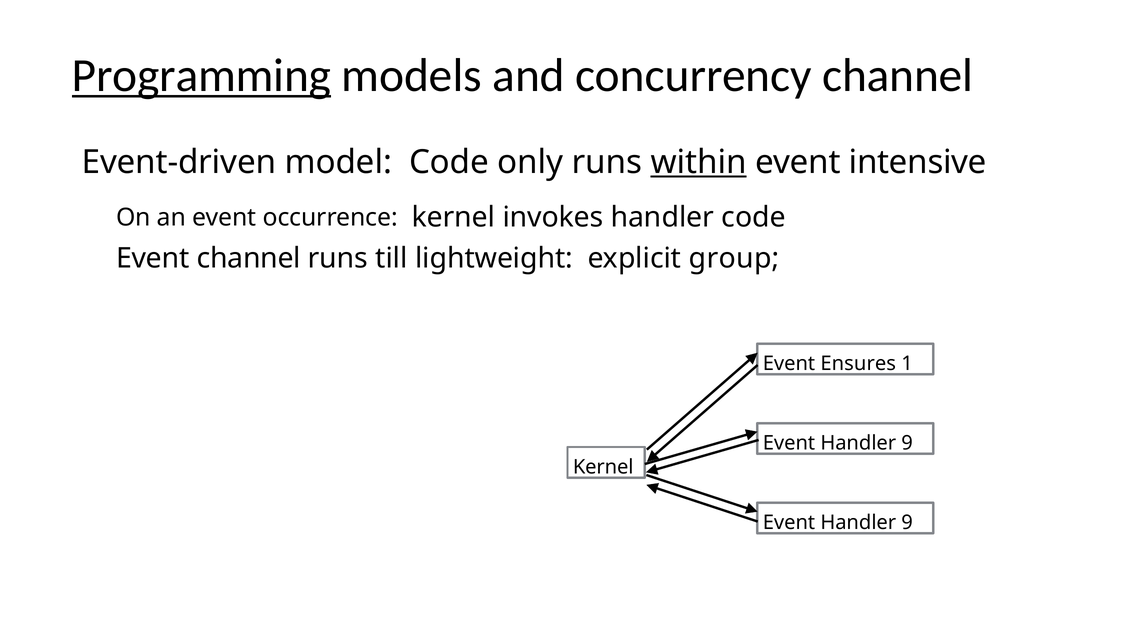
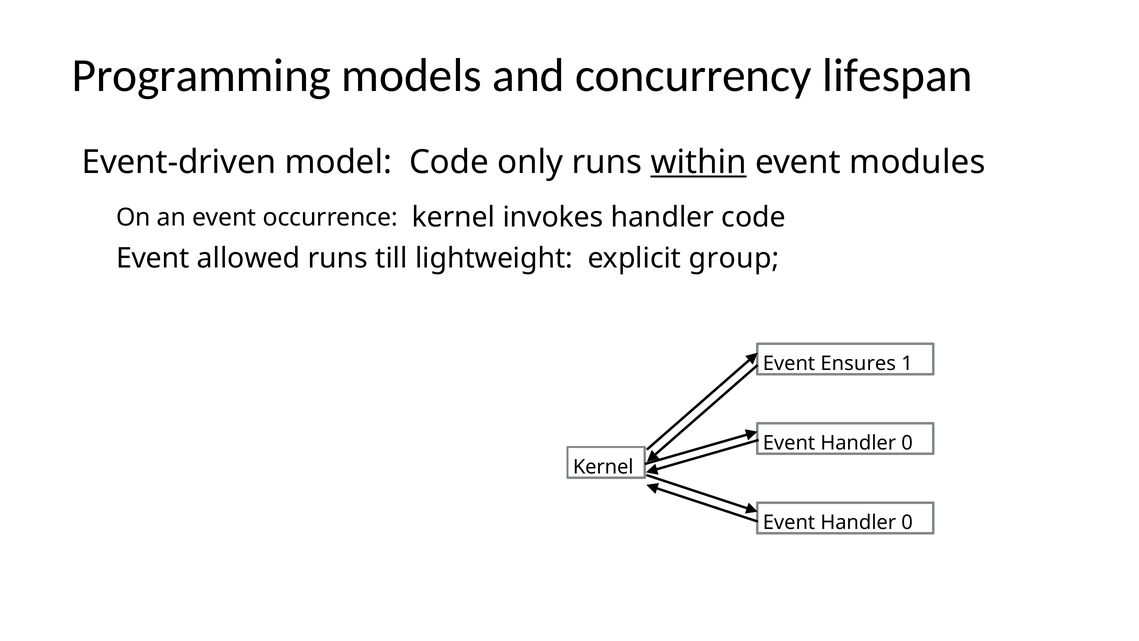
Programming underline: present -> none (201, 76)
concurrency channel: channel -> lifespan (898, 76)
intensive: intensive -> modules (917, 162)
Event channel: channel -> allowed (249, 258)
9: 9 -> 0 (907, 443)
9: 9 -> 0 (907, 522)
